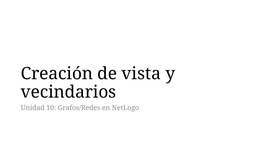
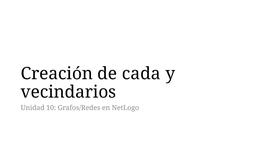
vista: vista -> cada (141, 74)
